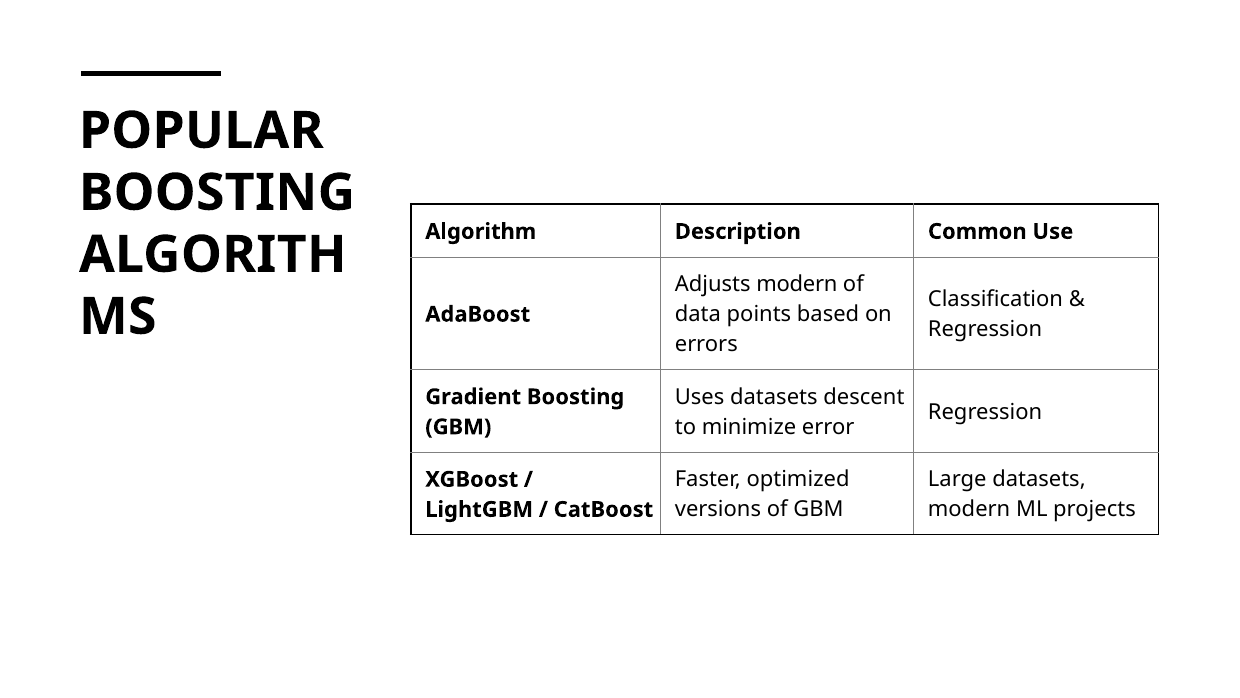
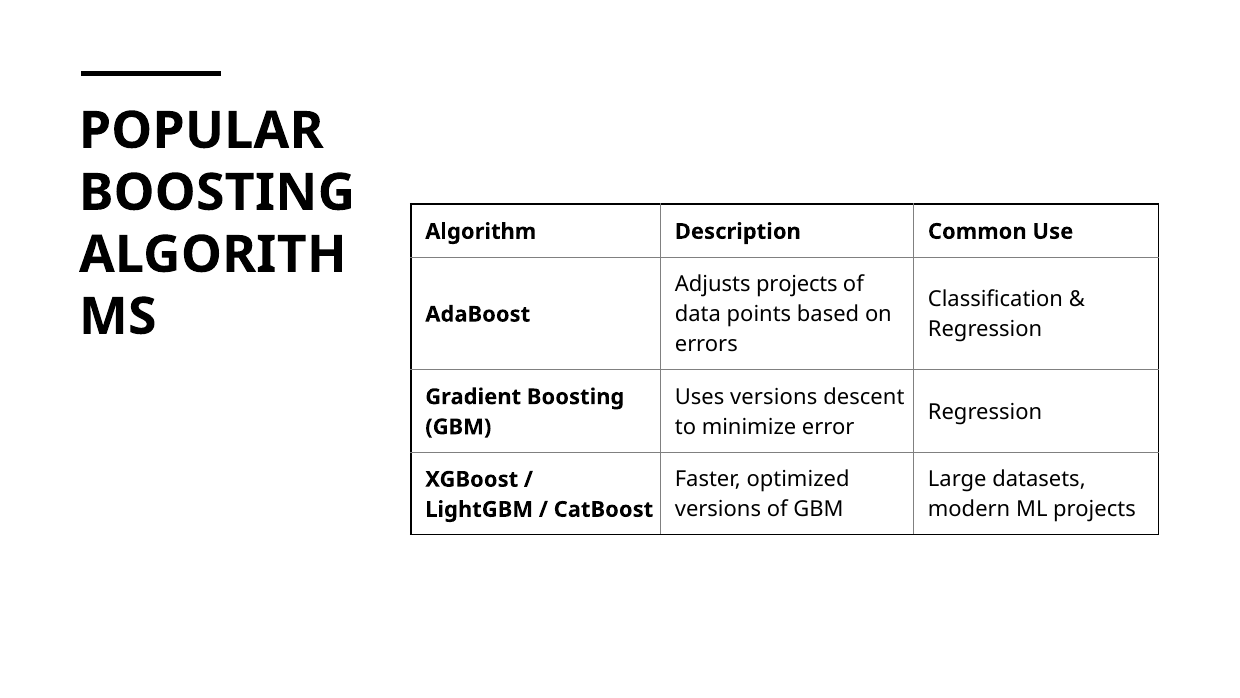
Adjusts modern: modern -> projects (797, 284)
Uses datasets: datasets -> versions (774, 397)
